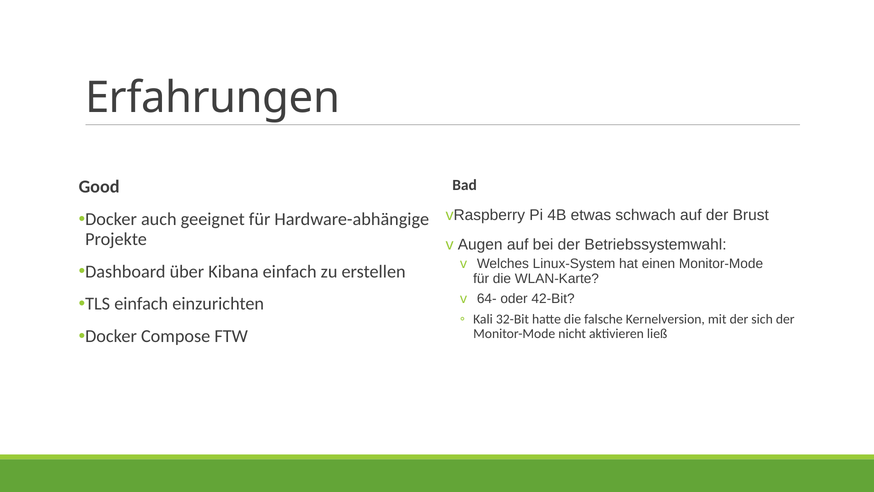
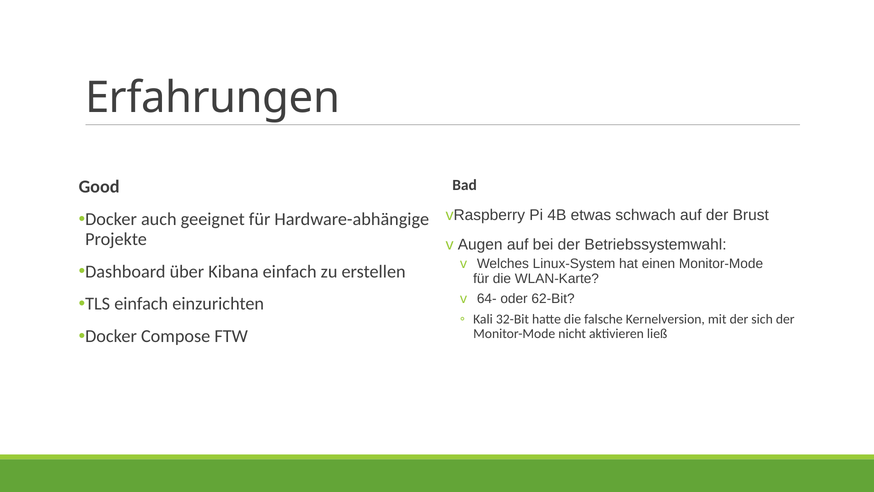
42-Bit: 42-Bit -> 62-Bit (553, 299)
